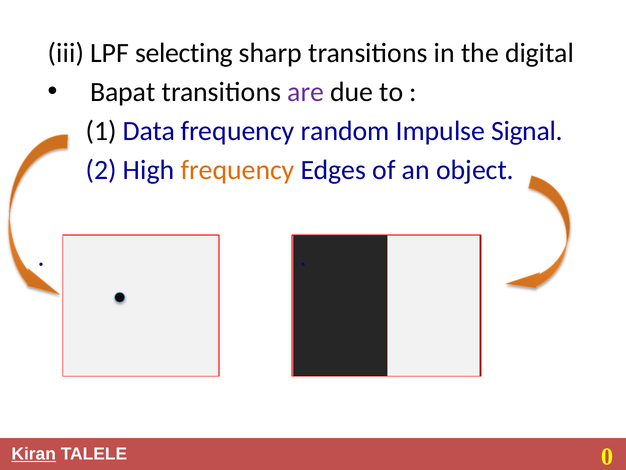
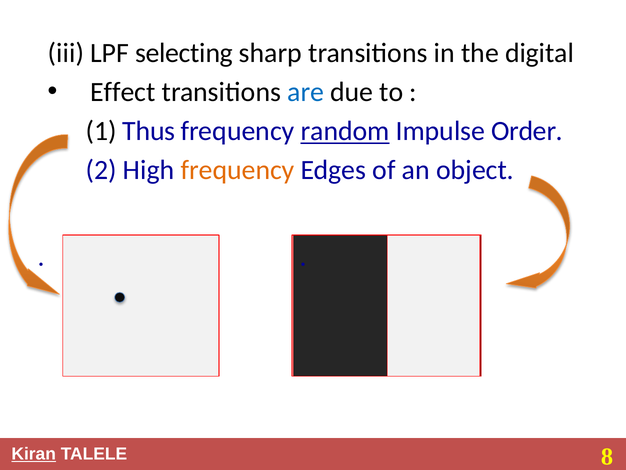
Bapat: Bapat -> Effect (123, 92)
are colour: purple -> blue (306, 92)
Data: Data -> Thus (149, 131)
random underline: none -> present (345, 131)
Signal: Signal -> Order (527, 131)
0: 0 -> 8 (607, 456)
